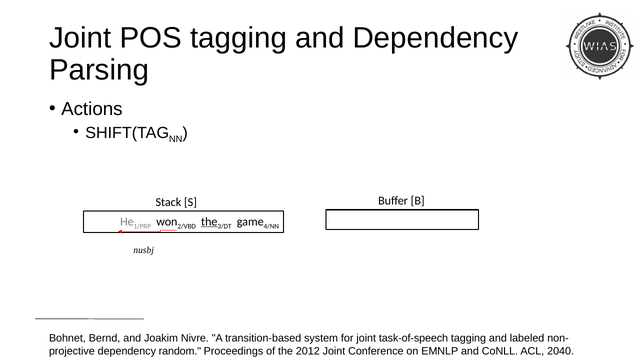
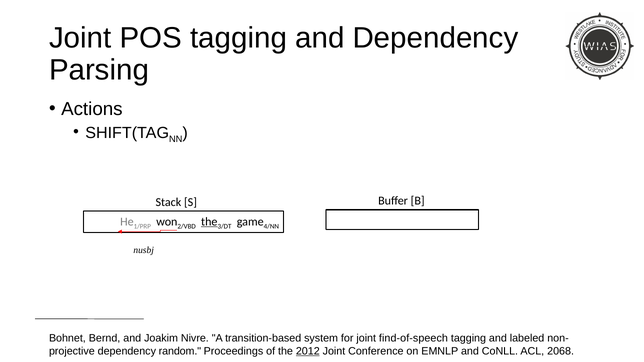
task-of-speech: task-of-speech -> find-of-speech (413, 339)
2012 underline: none -> present (308, 351)
2040: 2040 -> 2068 (561, 351)
